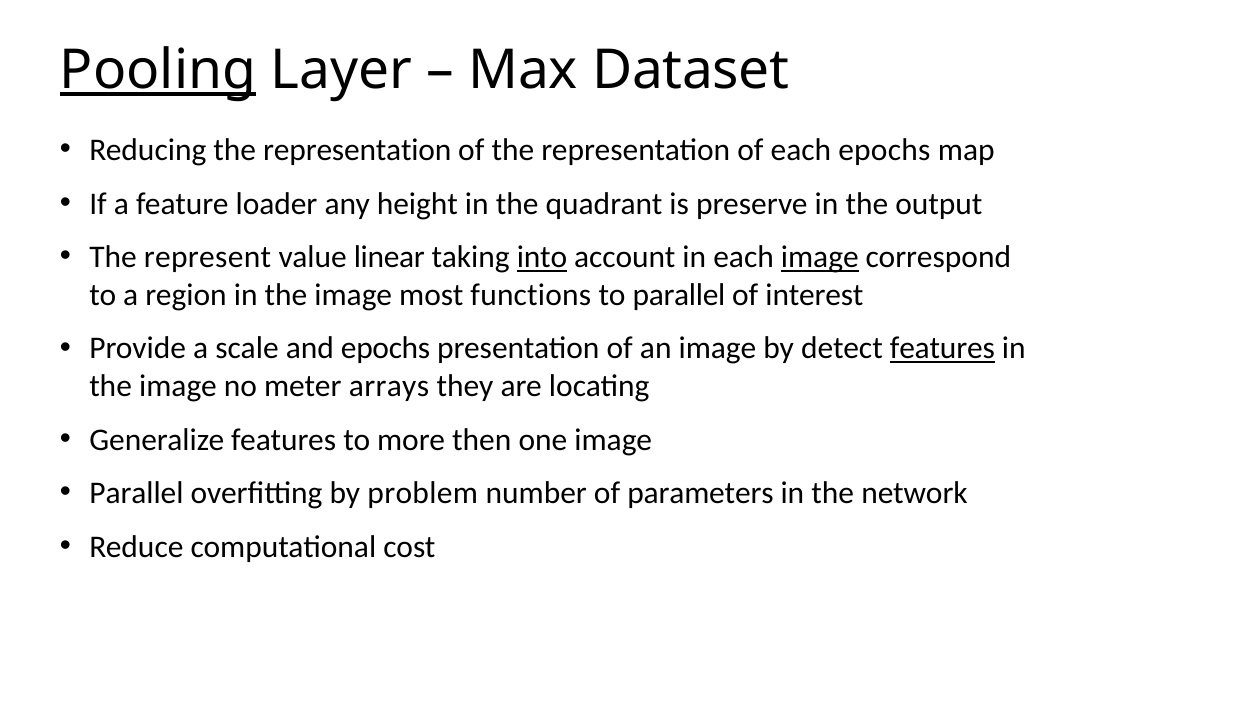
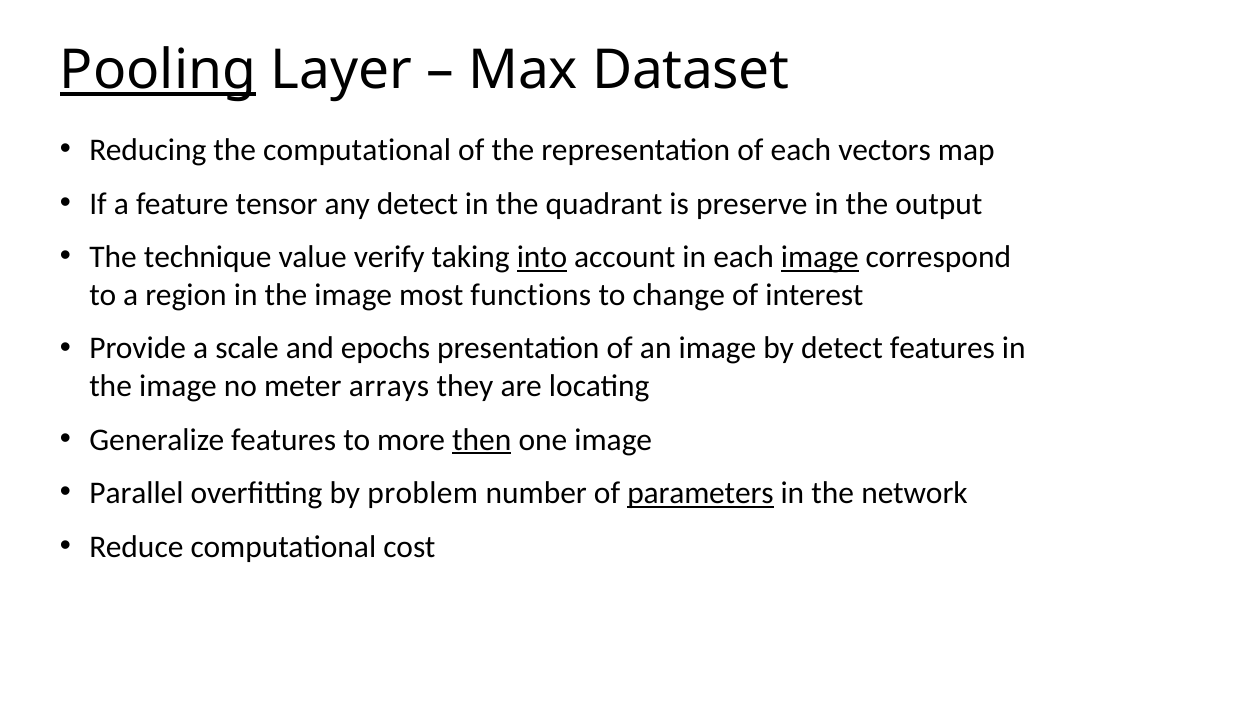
Reducing the representation: representation -> computational (357, 150)
each epochs: epochs -> vectors (885, 150)
loader: loader -> tensor (277, 204)
any height: height -> detect (417, 204)
represent: represent -> technique (208, 257)
linear: linear -> verify (389, 257)
to parallel: parallel -> change (679, 295)
features underline: present -> none (942, 349)
then underline: none -> present (482, 440)
parameters underline: none -> present (700, 493)
